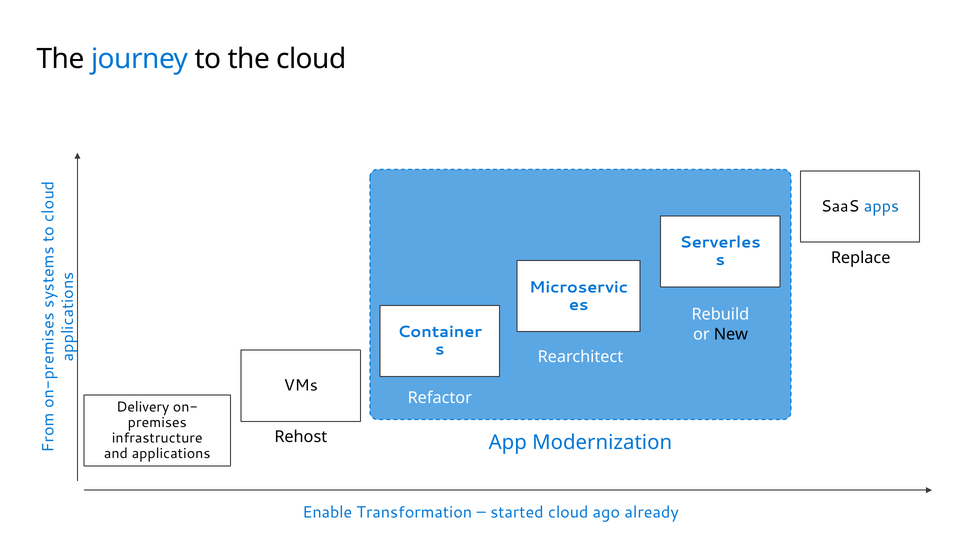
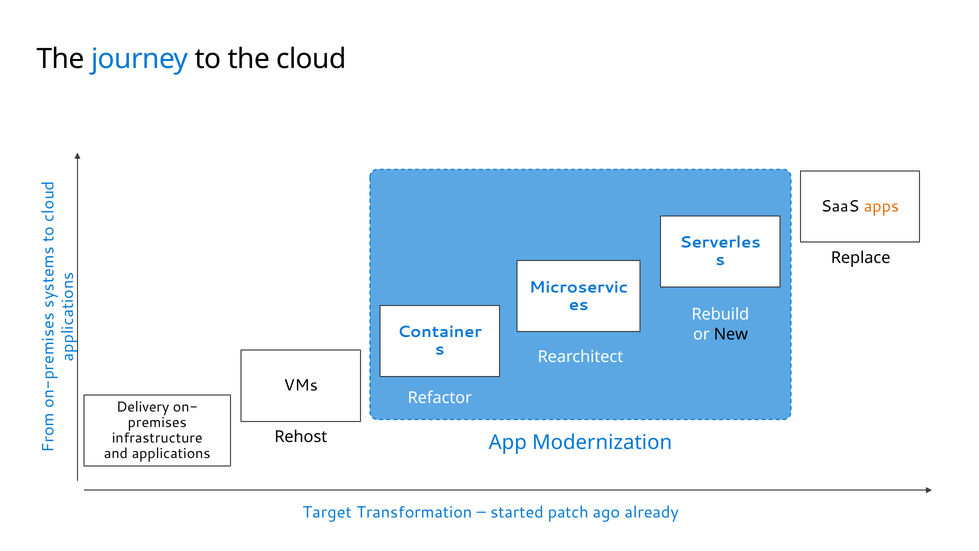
apps colour: blue -> orange (881, 206)
Enable: Enable -> Target (327, 512)
started cloud: cloud -> patch (568, 512)
